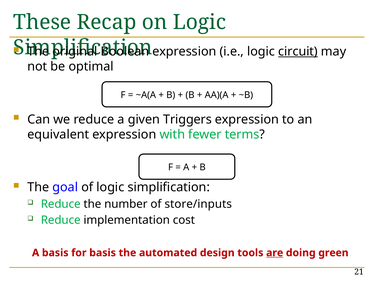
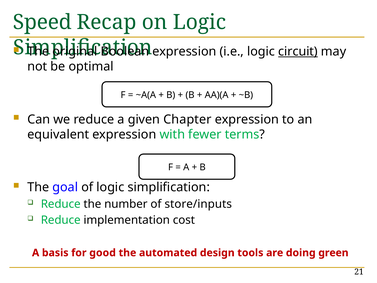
These: These -> Speed (42, 22)
Triggers: Triggers -> Chapter (187, 119)
for basis: basis -> good (103, 253)
are underline: present -> none (275, 253)
